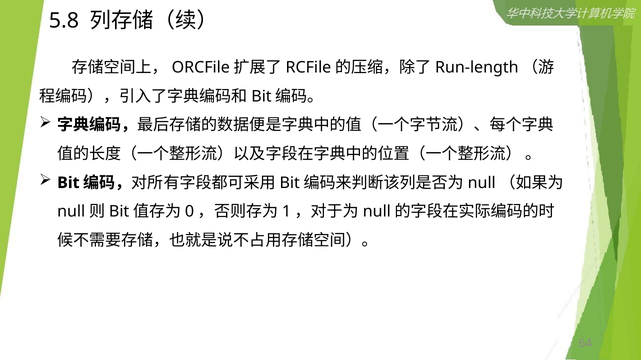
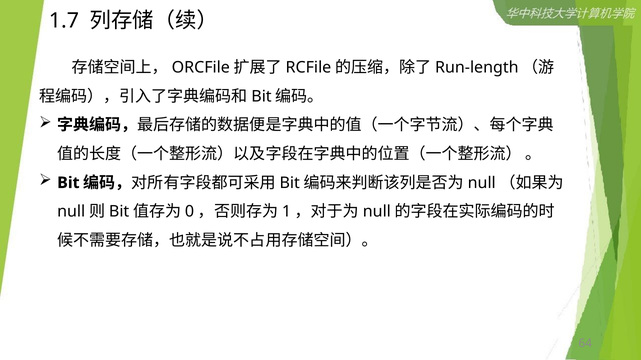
5.8: 5.8 -> 1.7 (64, 21)
